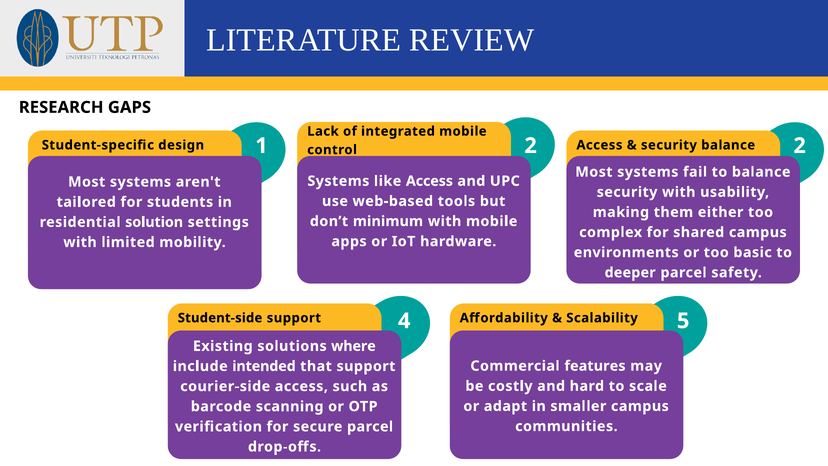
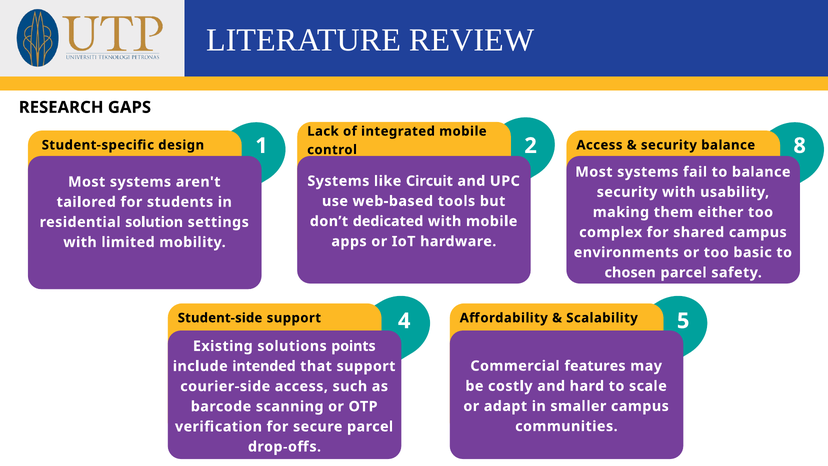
2 2: 2 -> 8 (800, 146)
like Access: Access -> Circuit (429, 181)
minimum: minimum -> dedicated (388, 221)
deeper: deeper -> chosen (630, 272)
where: where -> points (353, 346)
